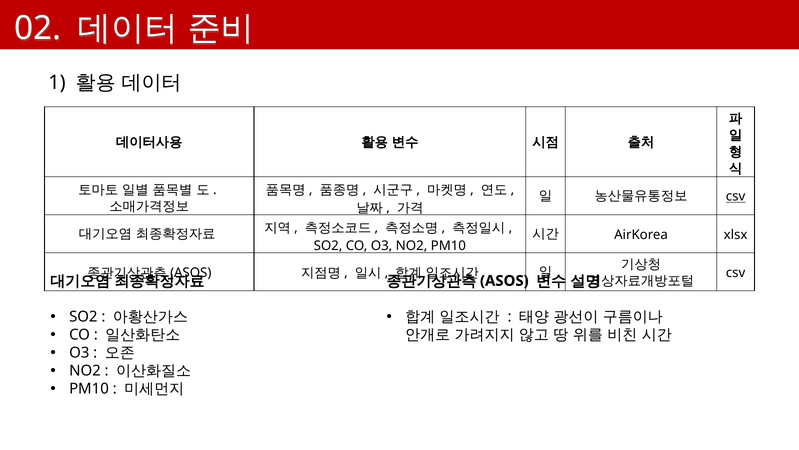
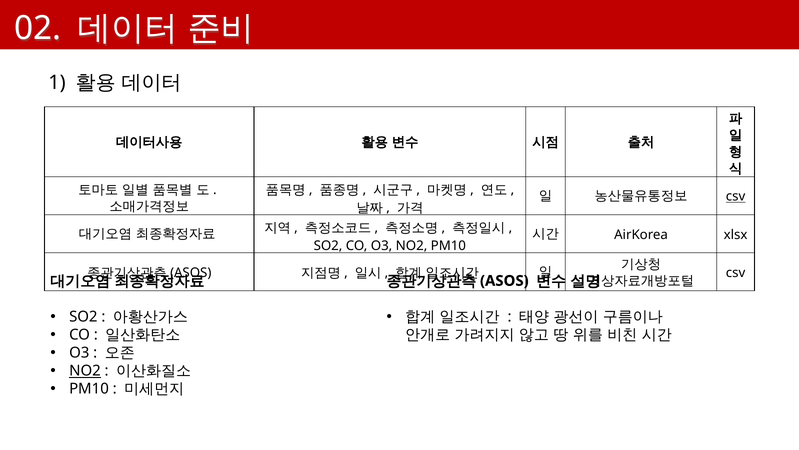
NO2 underline: none -> present (85, 370)
